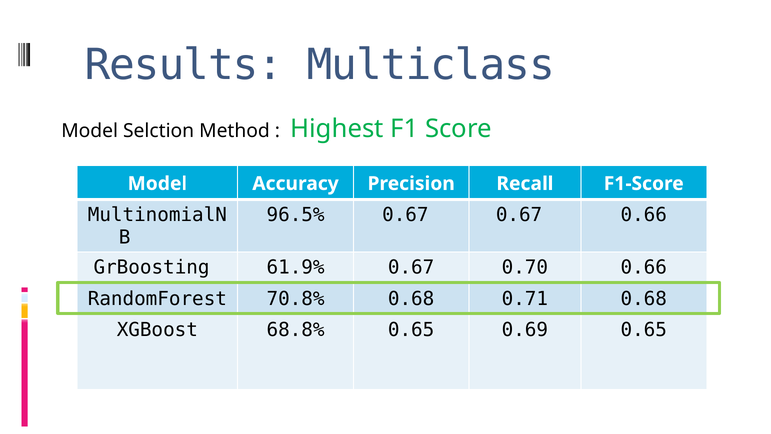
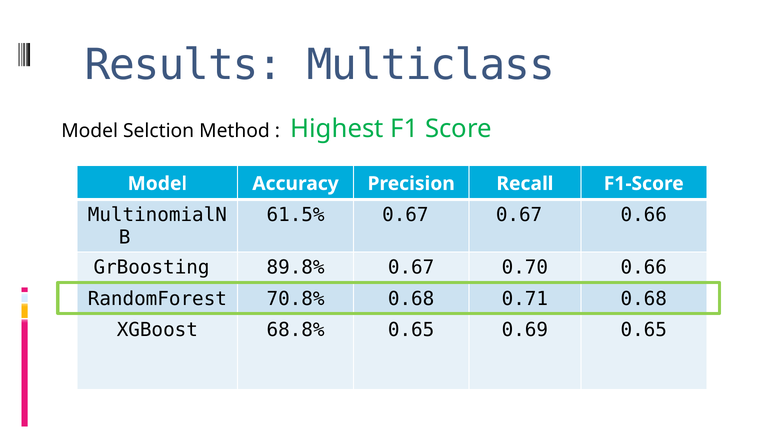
96.5%: 96.5% -> 61.5% (296, 215)
61.9%: 61.9% -> 89.8% (296, 267)
